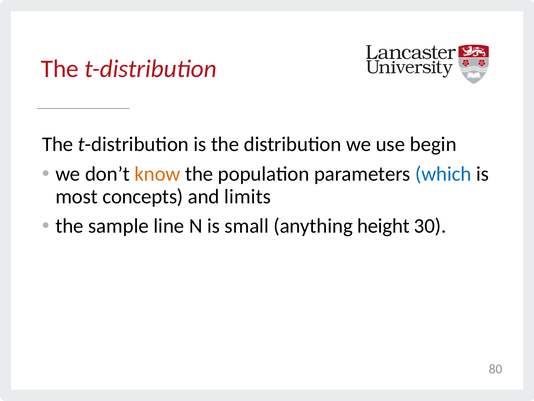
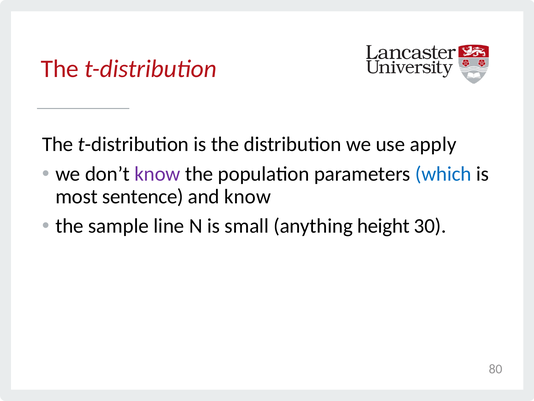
begin: begin -> apply (433, 144)
know colour: orange -> purple (157, 174)
concepts: concepts -> sentence (143, 196)
and limits: limits -> know (248, 196)
